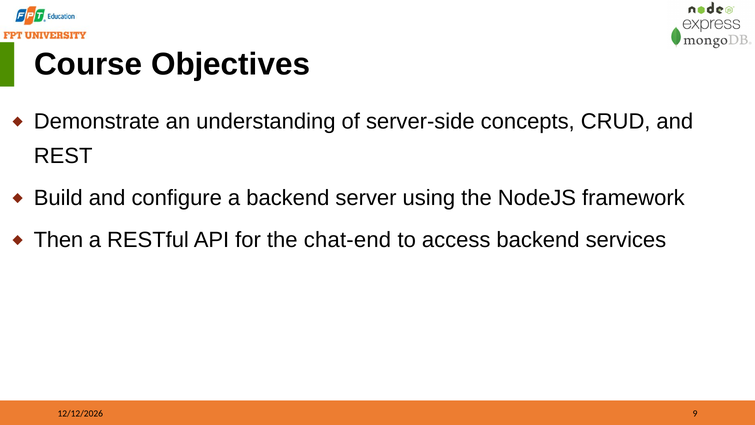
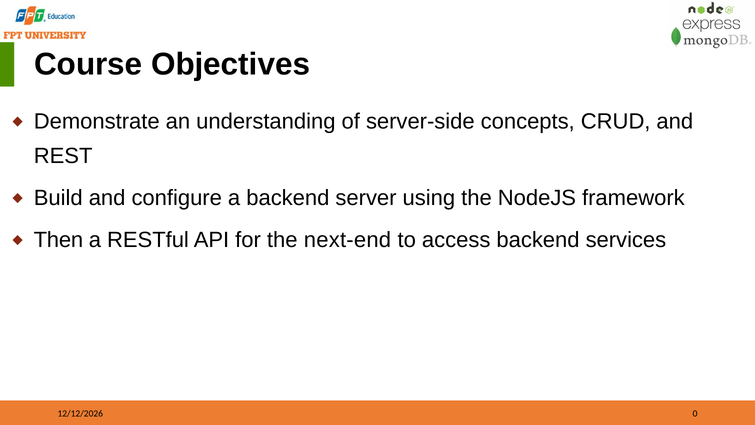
chat-end: chat-end -> next-end (347, 240)
9: 9 -> 0 (695, 413)
